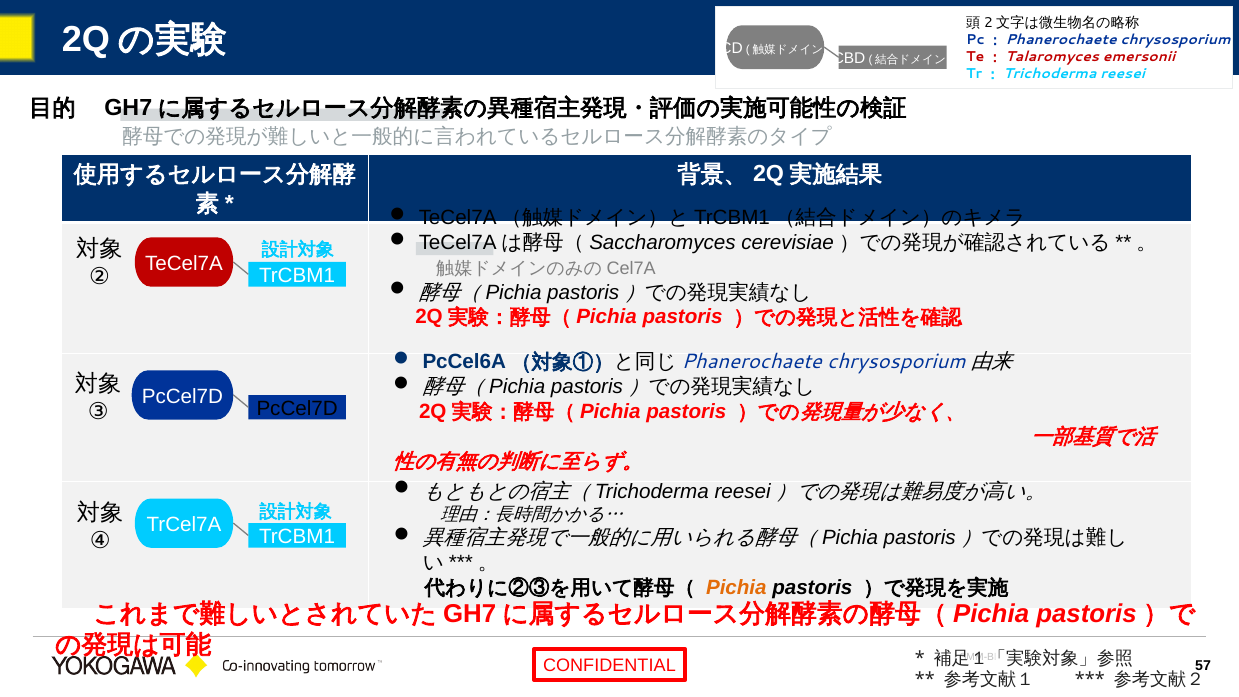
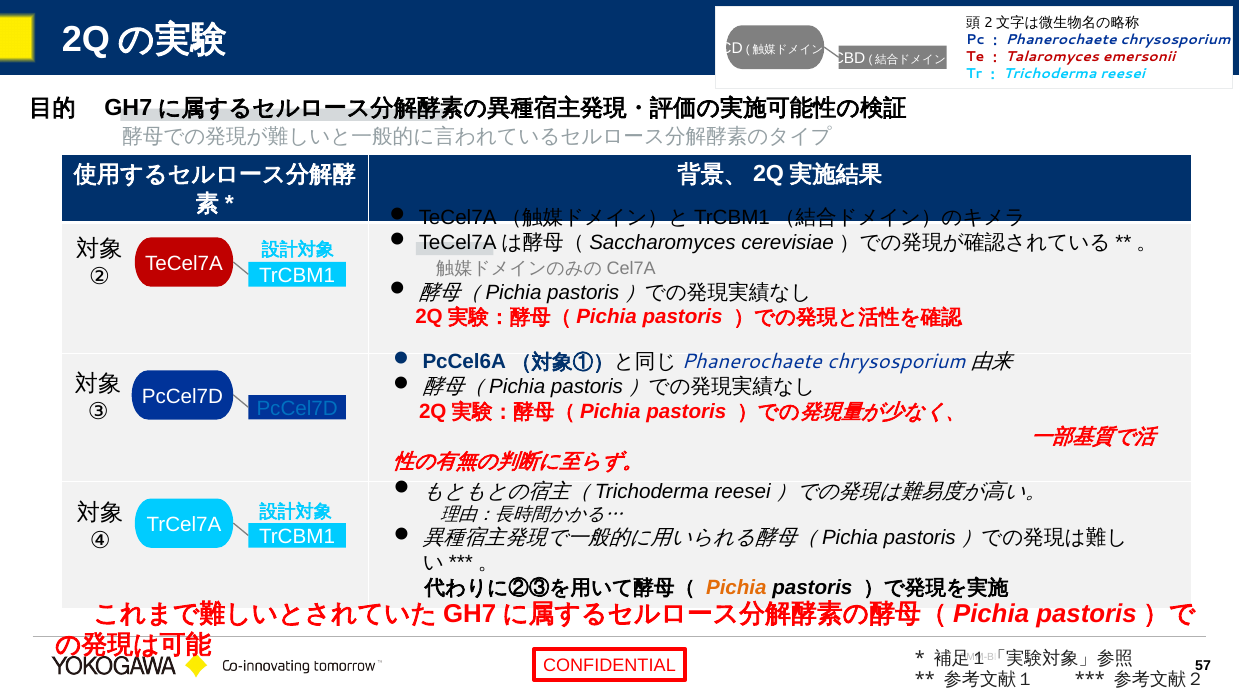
PcCel7D colour: black -> blue (297, 409)
